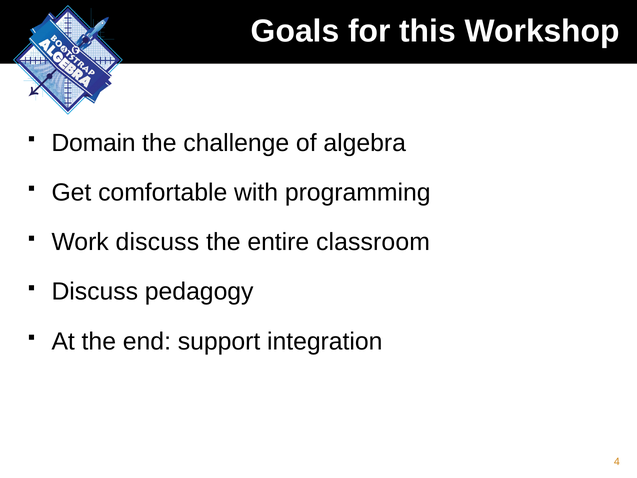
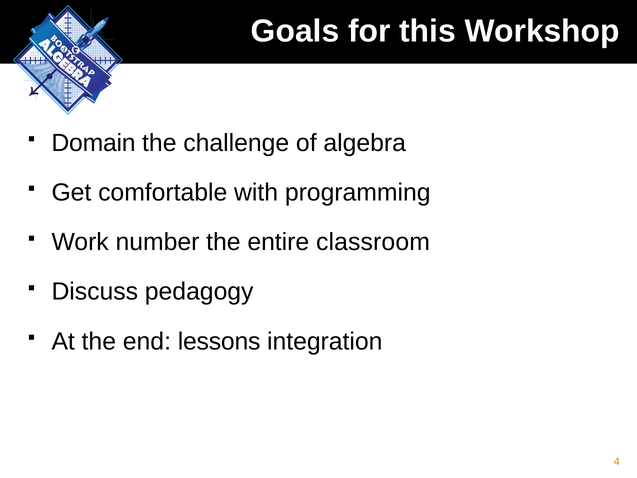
Work discuss: discuss -> number (157, 242)
support: support -> lessons (219, 341)
